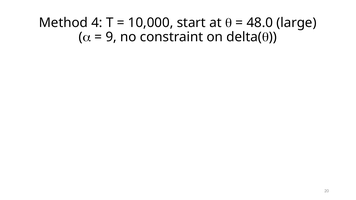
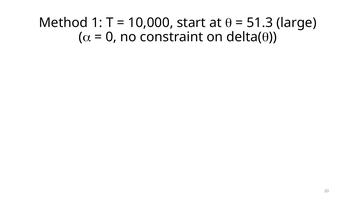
4: 4 -> 1 (97, 23)
48.0: 48.0 -> 51.3 (260, 23)
9: 9 -> 0 (111, 37)
